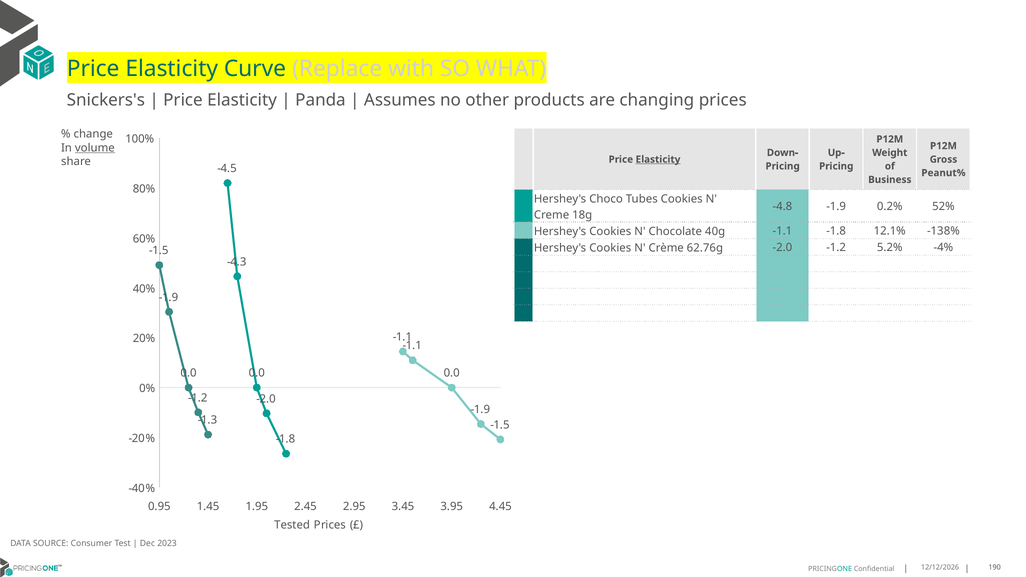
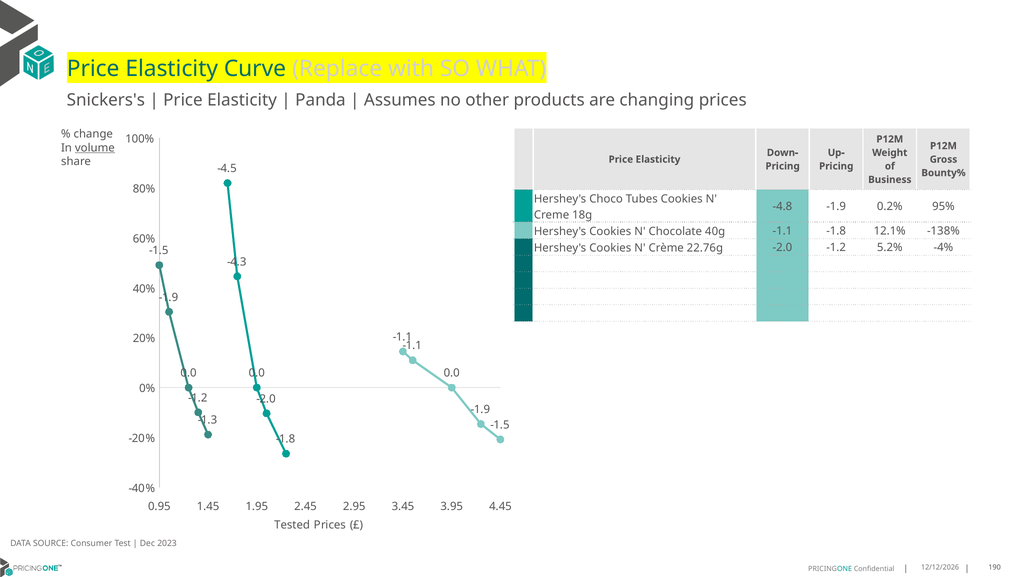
Elasticity underline: present -> none (658, 159)
Peanut%: Peanut% -> Bounty% (944, 173)
52%: 52% -> 95% (943, 207)
62.76g: 62.76g -> 22.76g (705, 248)
